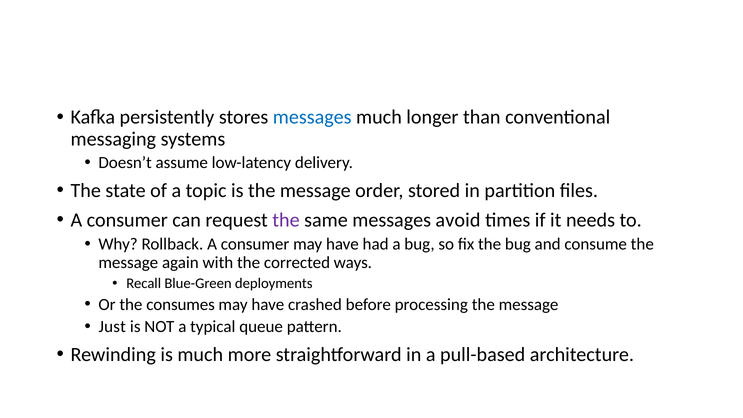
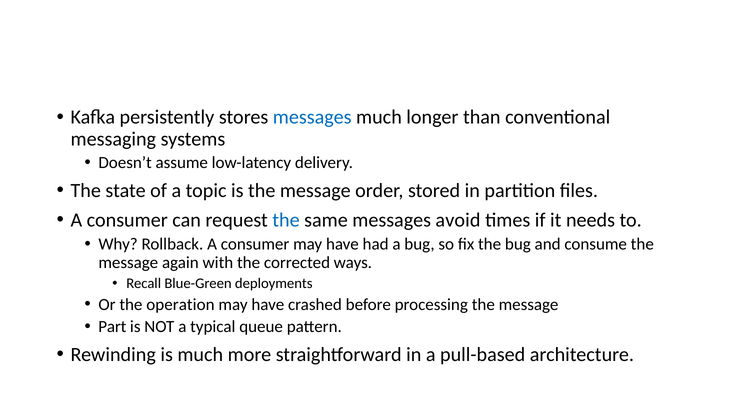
the colour: purple -> blue (286, 220)
consumes: consumes -> operation (180, 304)
Just: Just -> Part (112, 327)
